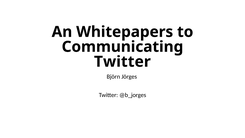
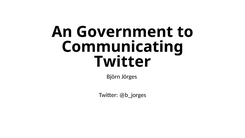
Whitepapers: Whitepapers -> Government (125, 32)
